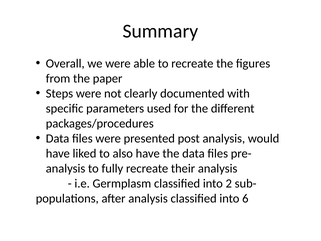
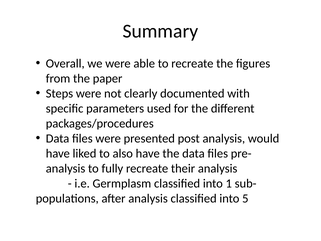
2: 2 -> 1 (229, 183)
6: 6 -> 5 (245, 198)
